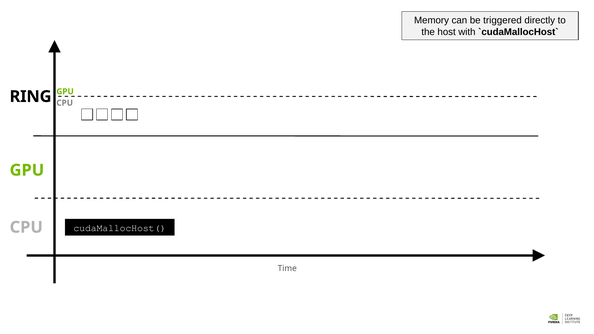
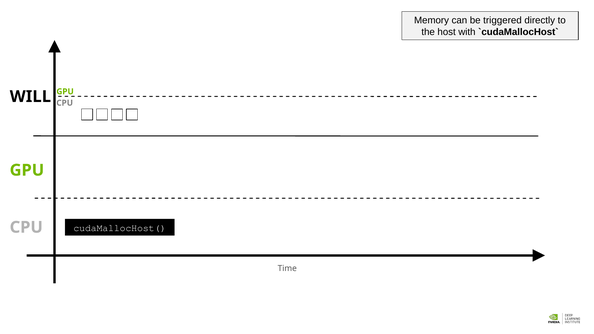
RING: RING -> WILL (30, 97)
